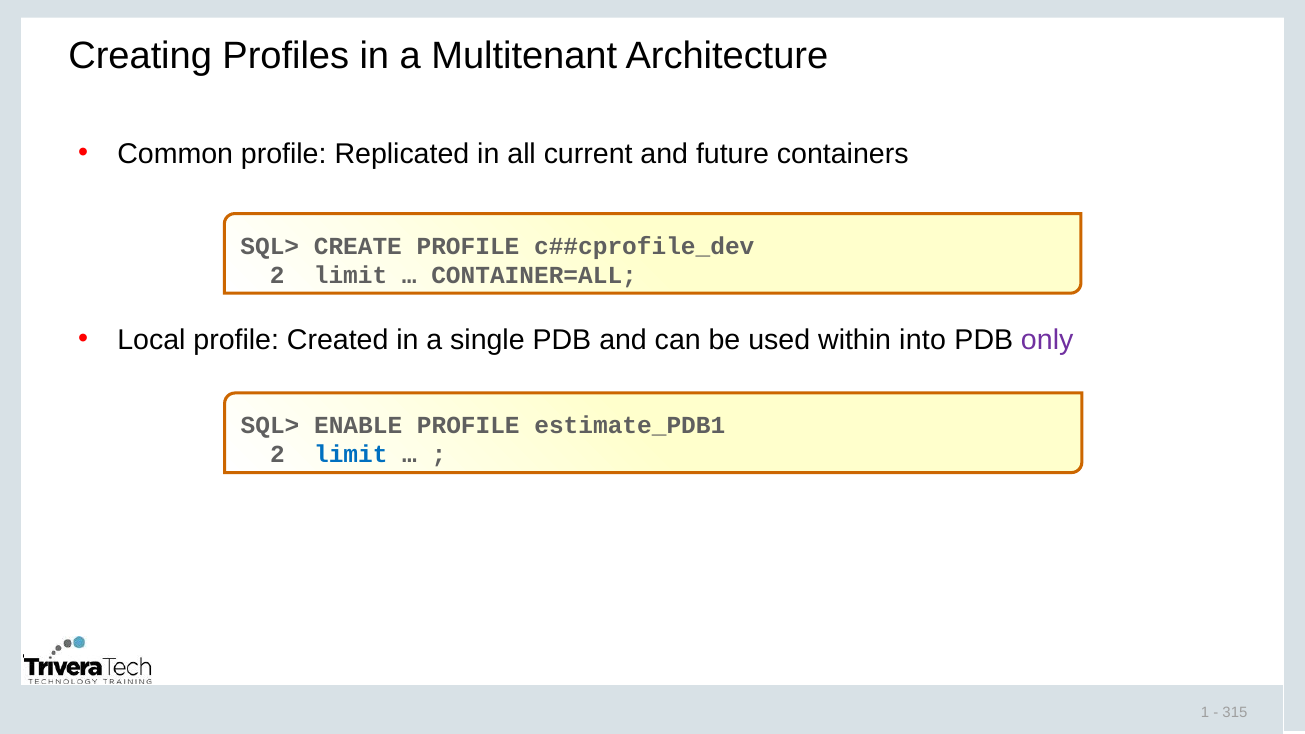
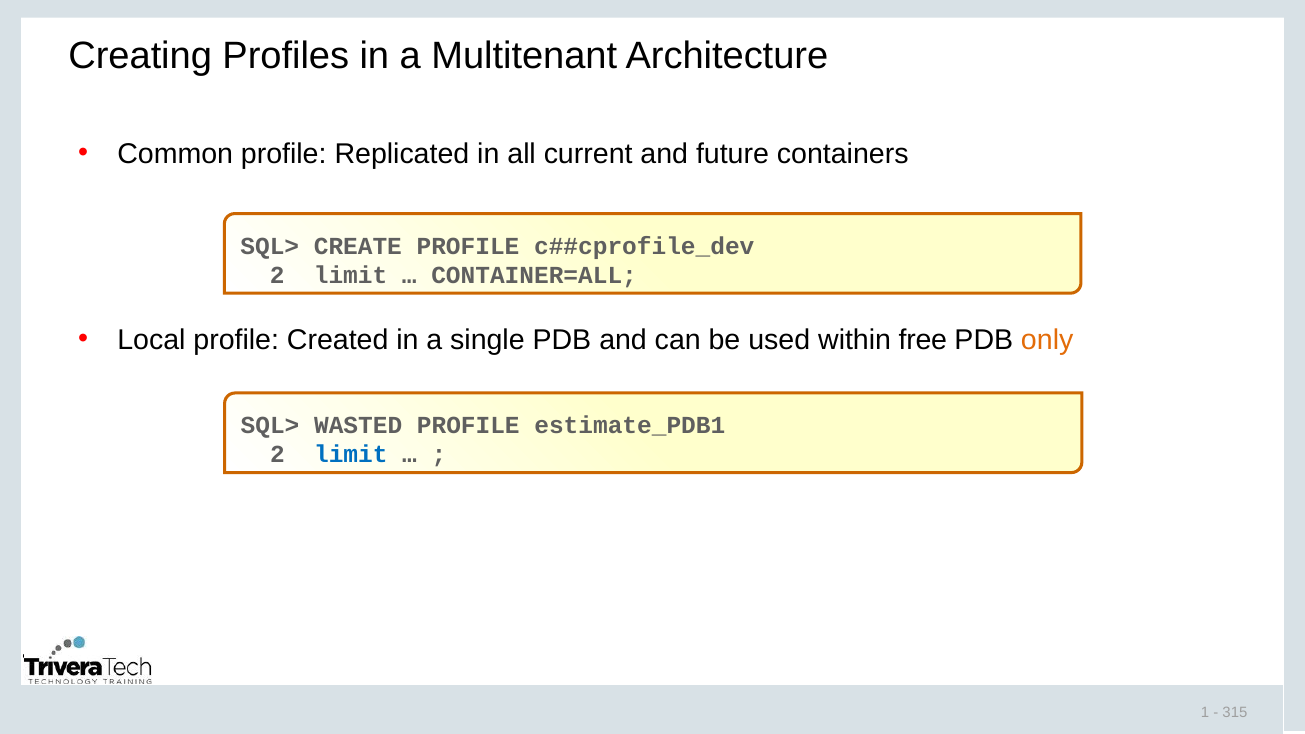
into: into -> free (923, 340)
only colour: purple -> orange (1047, 340)
ENABLE: ENABLE -> WASTED (358, 426)
